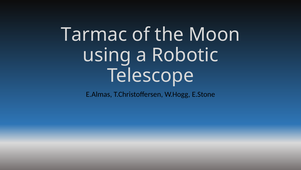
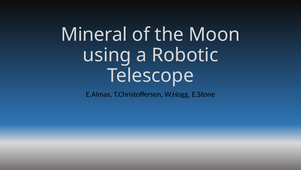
Tarmac: Tarmac -> Mineral (94, 35)
